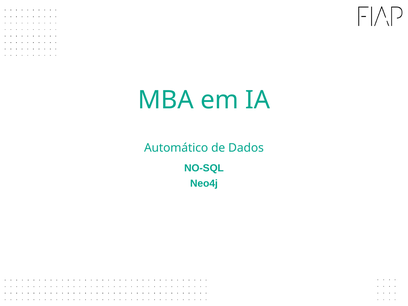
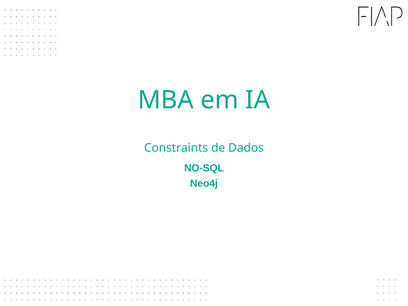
Automático: Automático -> Constraints (176, 148)
